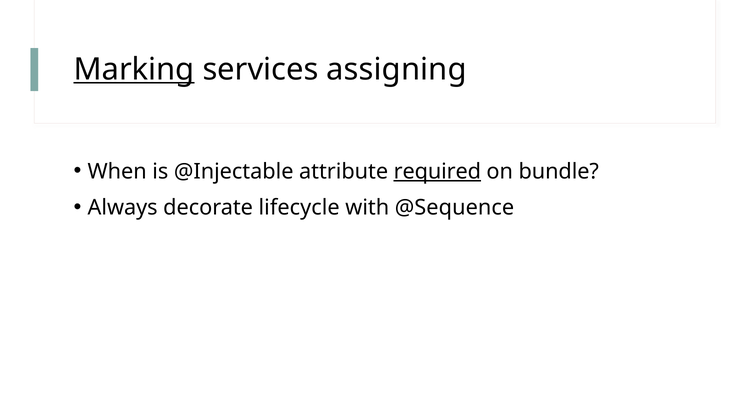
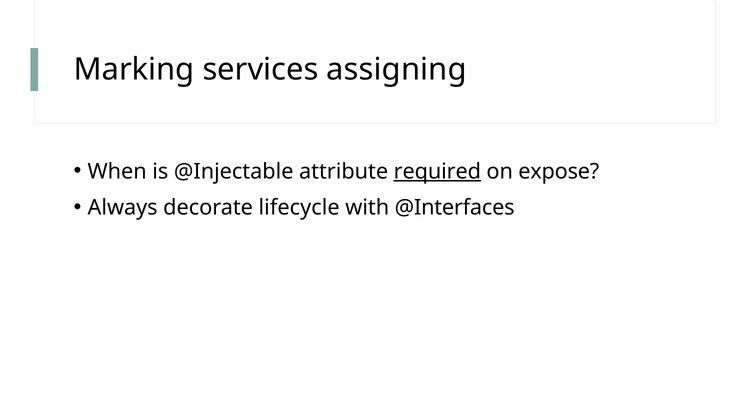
Marking underline: present -> none (134, 69)
bundle: bundle -> expose (559, 171)
@Sequence: @Sequence -> @Interfaces (455, 208)
